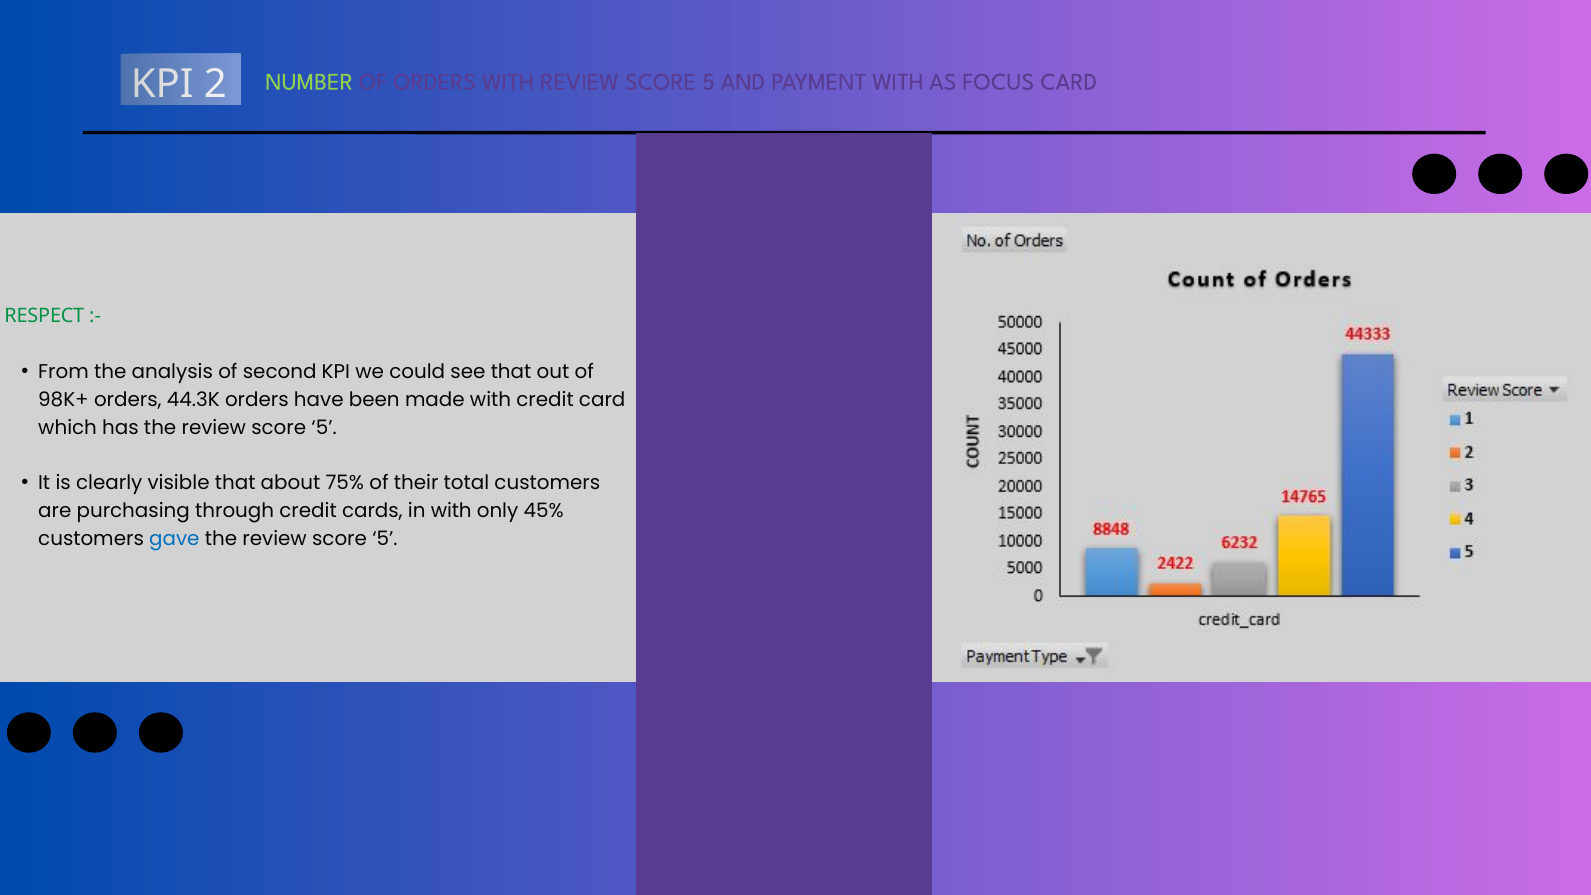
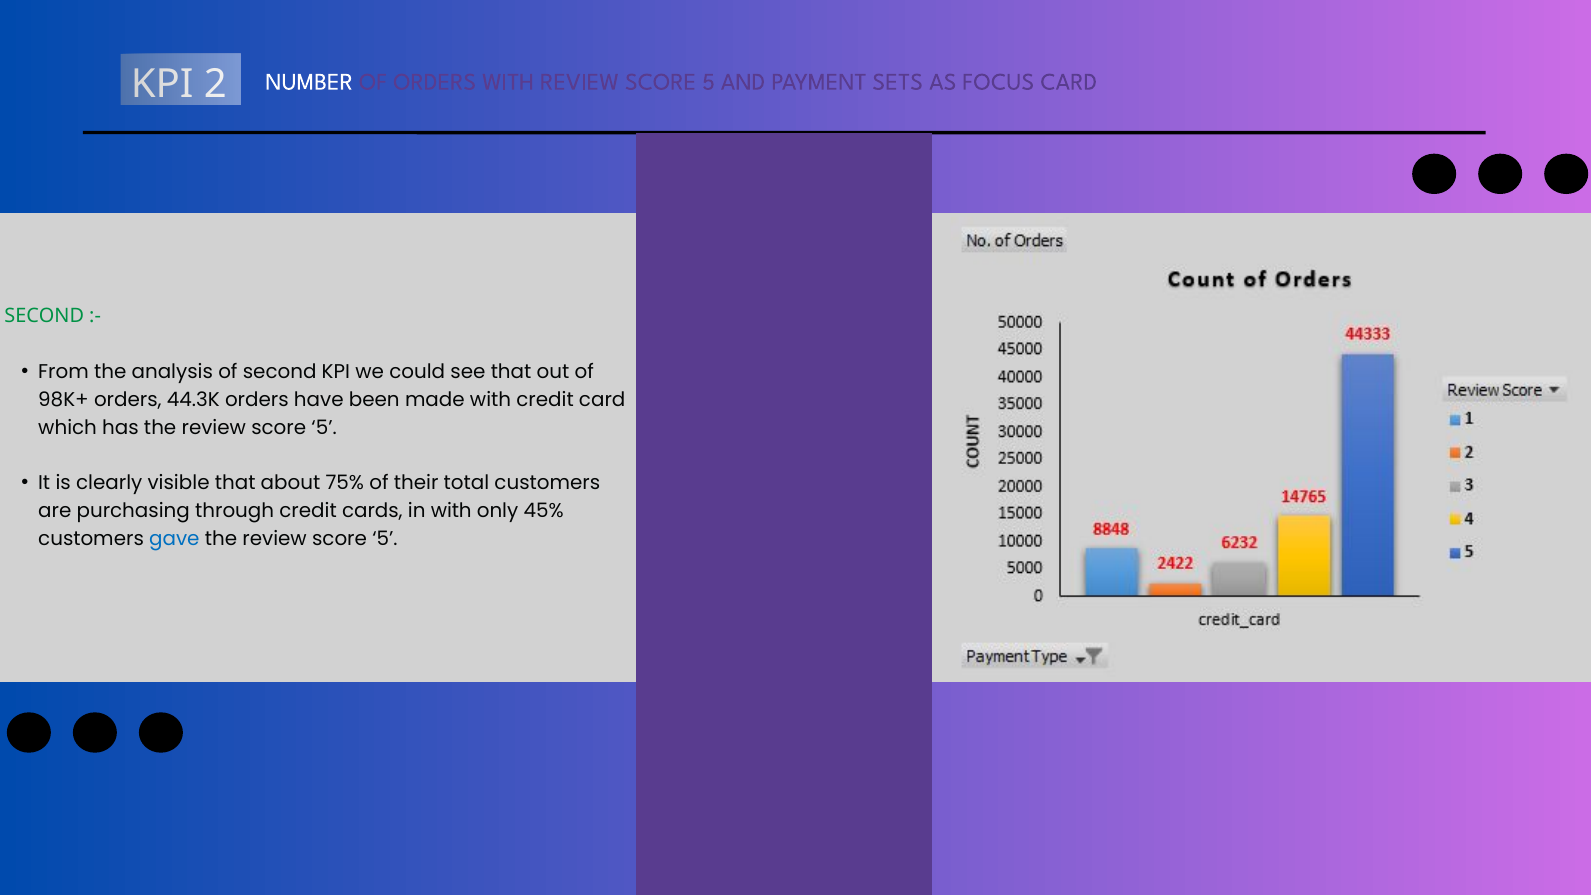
NUMBER colour: light green -> white (309, 82)
PAYMENT WITH: WITH -> SETS (898, 82)
RESPECT: RESPECT -> SECOND (44, 316)
